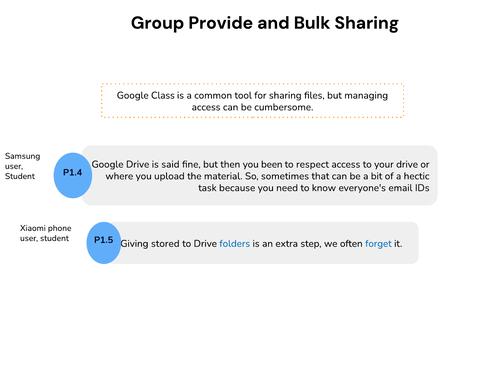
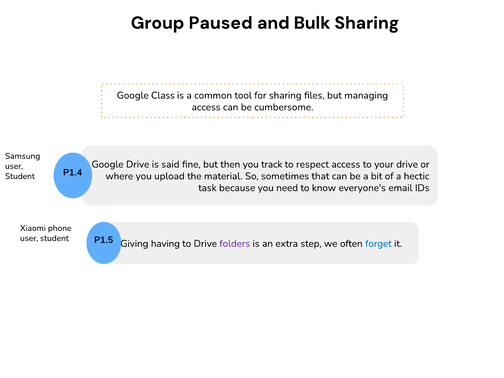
Provide: Provide -> Paused (221, 23)
been: been -> track (272, 164)
stored: stored -> having (165, 244)
folders colour: blue -> purple (235, 244)
